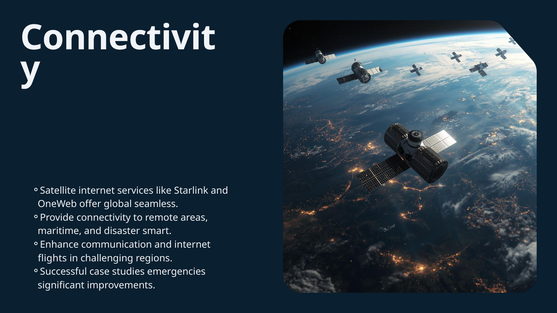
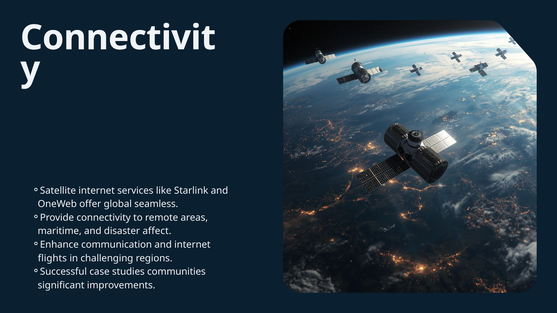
smart: smart -> affect (157, 231)
emergencies: emergencies -> communities (176, 272)
